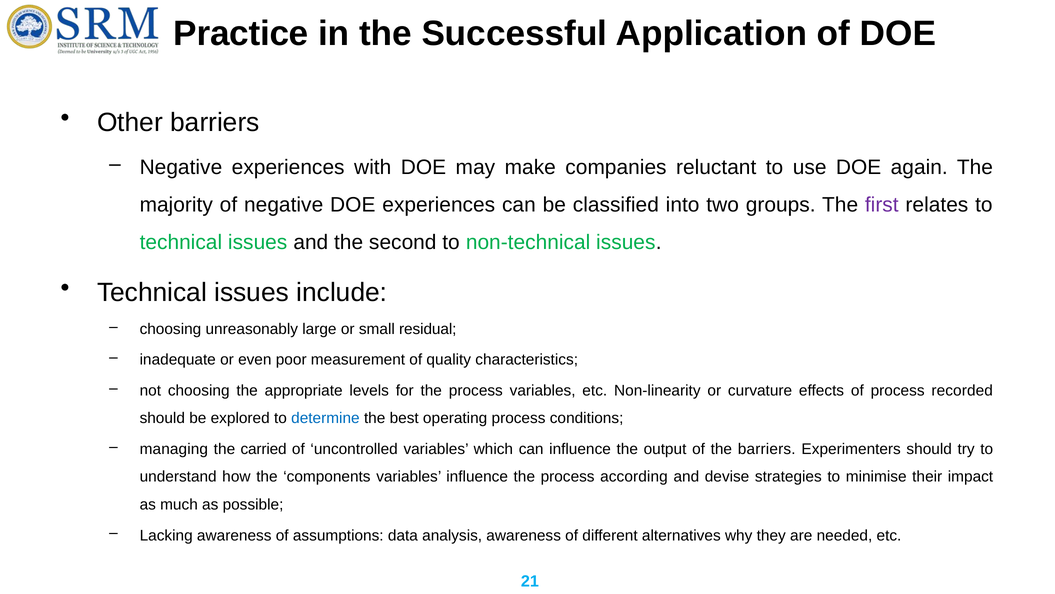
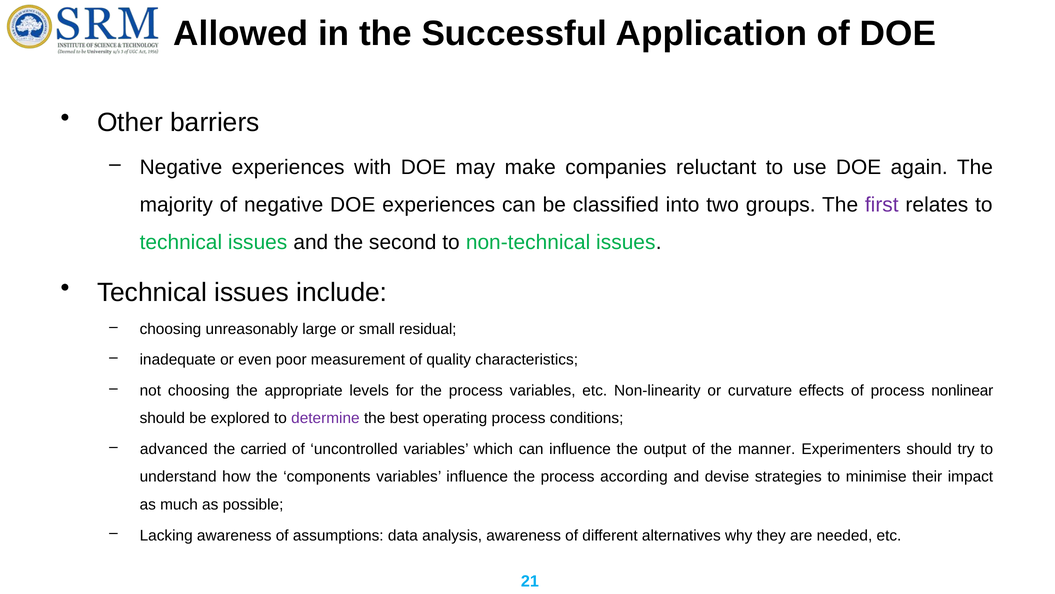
Practice: Practice -> Allowed (241, 34)
recorded: recorded -> nonlinear (962, 390)
determine colour: blue -> purple (325, 418)
managing: managing -> advanced (174, 449)
the barriers: barriers -> manner (767, 449)
